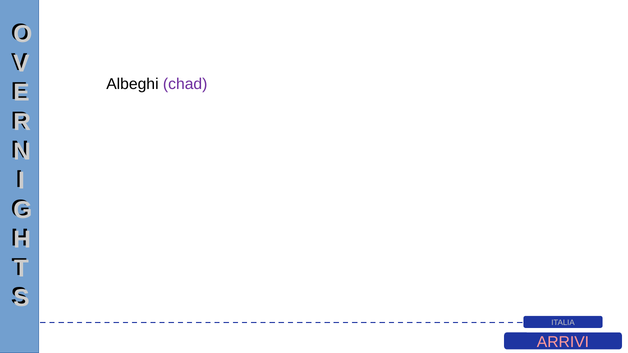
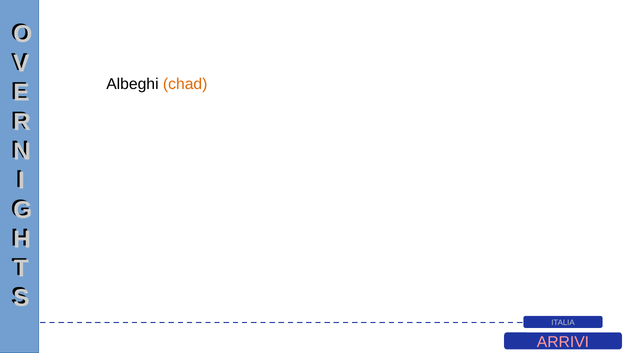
chad colour: purple -> orange (185, 84)
